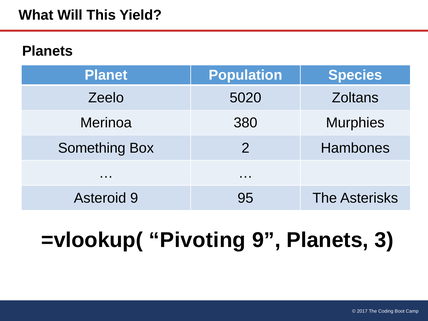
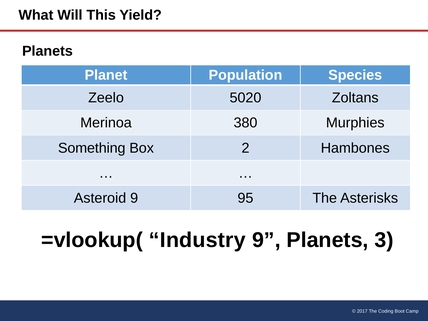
Pivoting: Pivoting -> Industry (197, 240)
